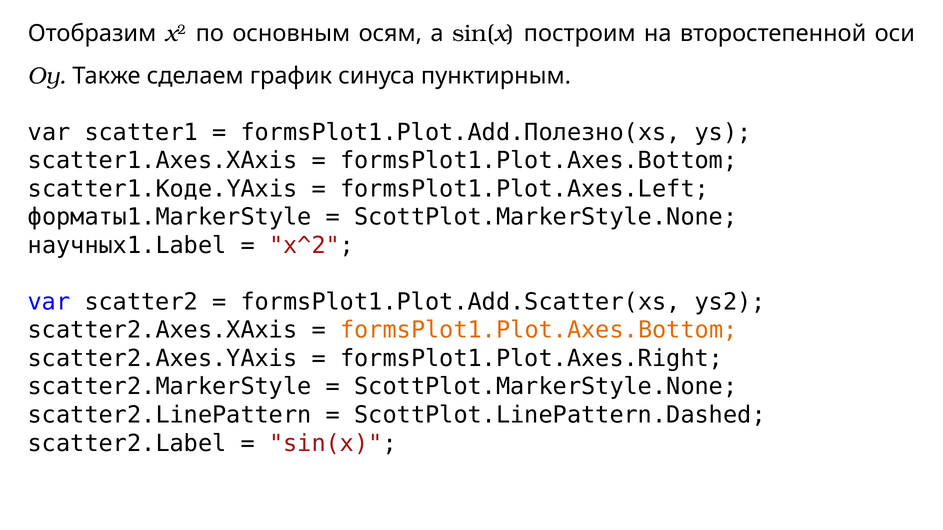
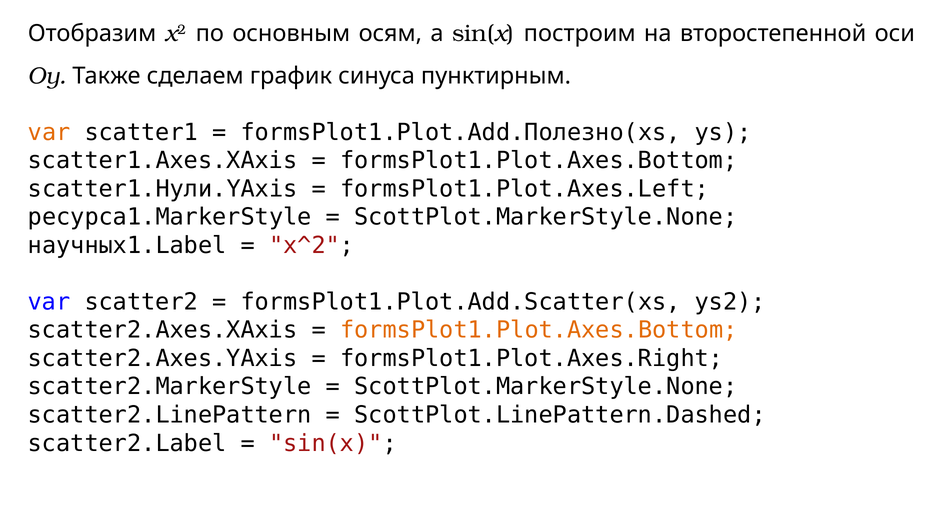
var colour: black -> orange (49, 132)
scatter1.Коде.YAxis: scatter1.Коде.YAxis -> scatter1.Нули.YAxis (163, 189)
форматы1.MarkerStyle: форматы1.MarkerStyle -> ресурса1.MarkerStyle (170, 217)
